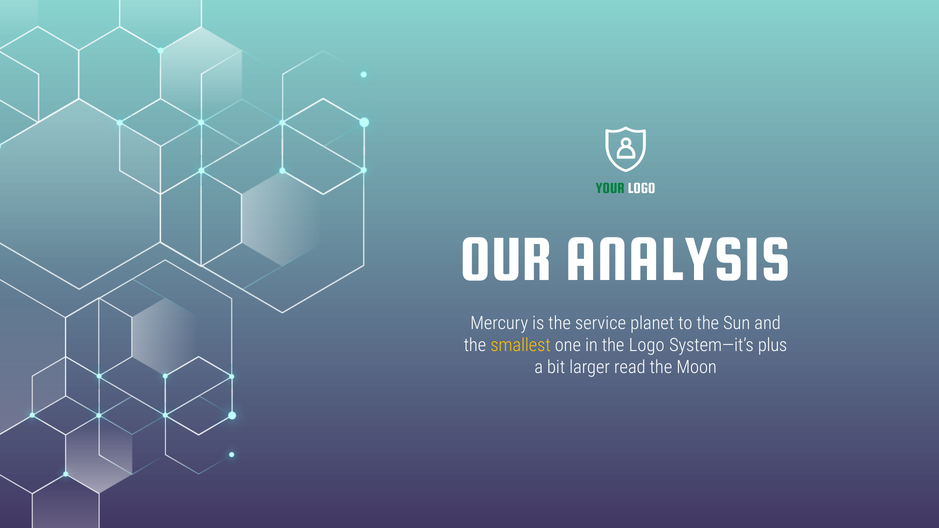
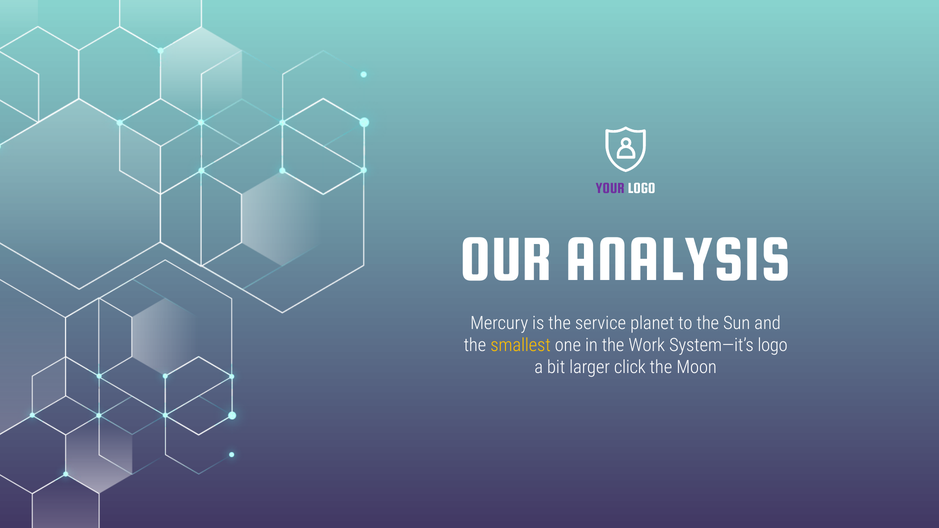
YOUR colour: green -> purple (610, 188)
the Logo: Logo -> Work (647, 345)
System—it’s plus: plus -> logo (773, 345)
read: read -> click (630, 367)
